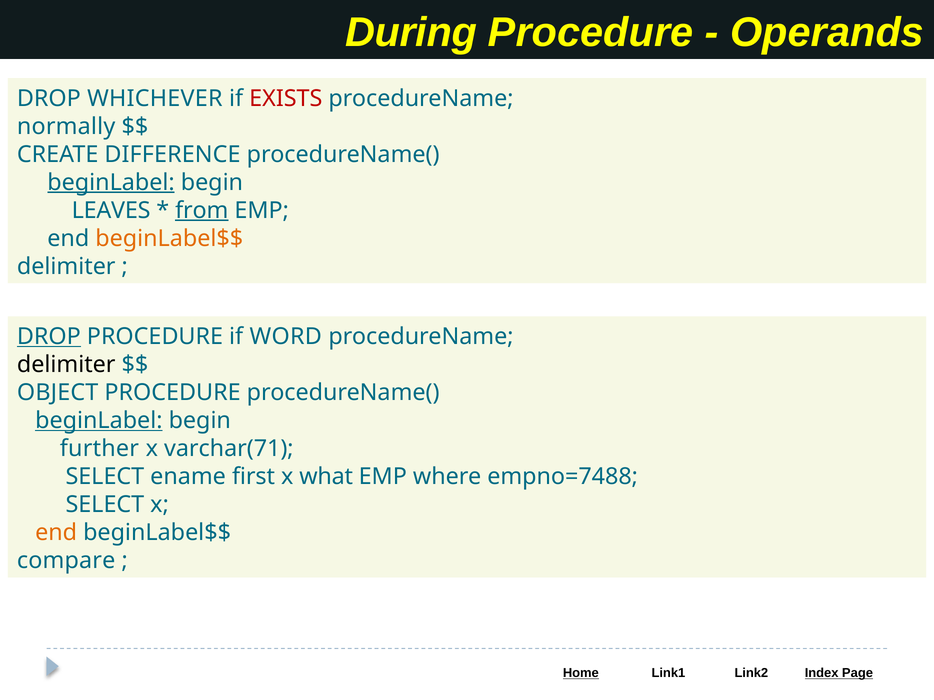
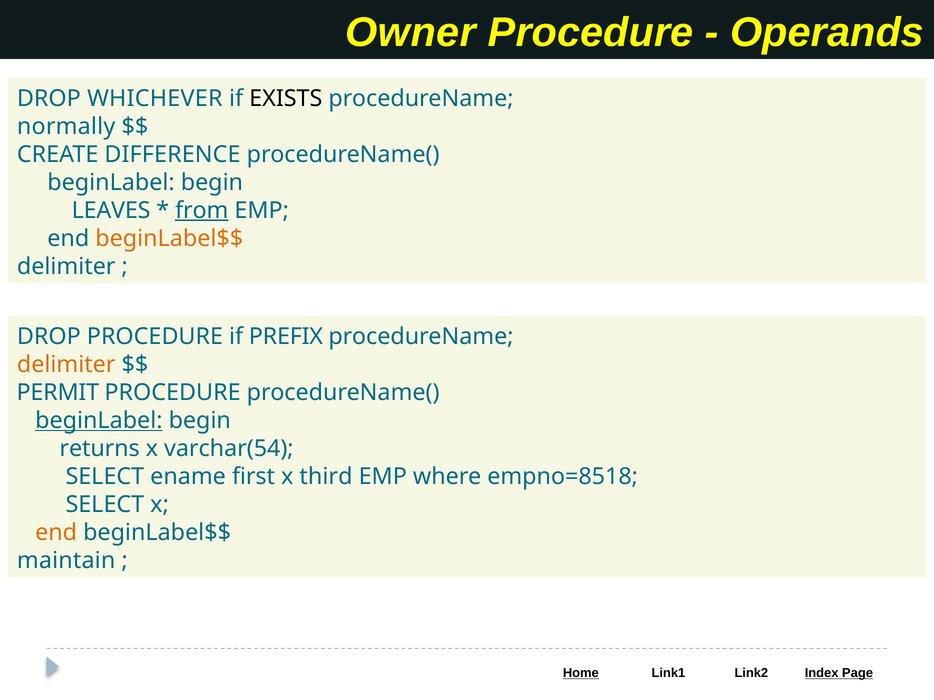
During: During -> Owner (411, 32)
EXISTS colour: red -> black (286, 98)
beginLabel underline: present -> none (111, 182)
DROP underline: present -> none (49, 337)
WORD: WORD -> PREFIX (286, 337)
delimiter colour: black -> orange (66, 365)
OBJECT: OBJECT -> PERMIT (58, 393)
further: further -> returns (100, 449)
varchar(71: varchar(71 -> varchar(54 (229, 449)
what: what -> third (326, 477)
empno=7488: empno=7488 -> empno=8518 (563, 477)
compare: compare -> maintain (66, 561)
